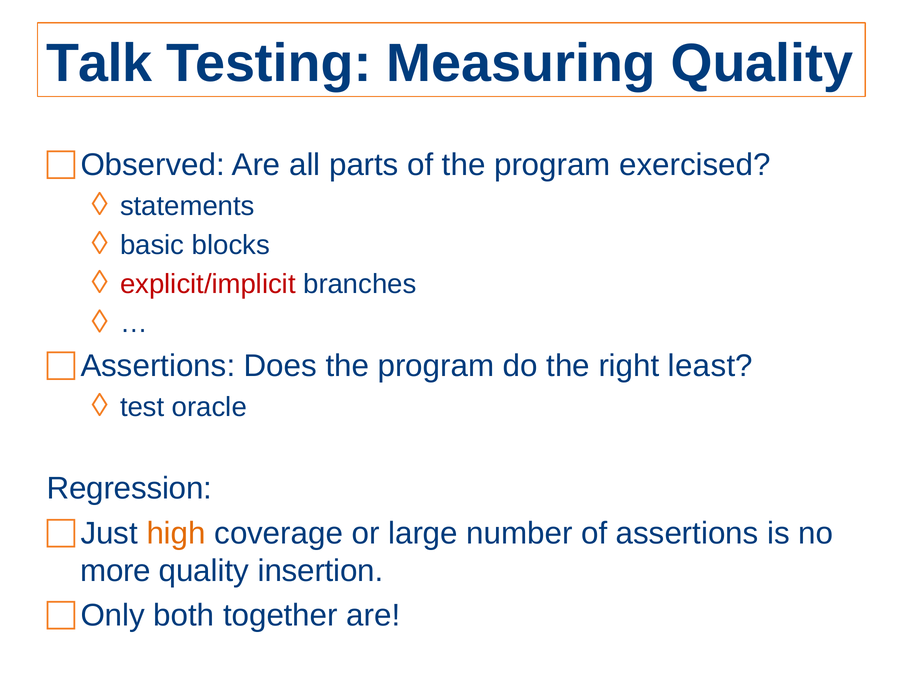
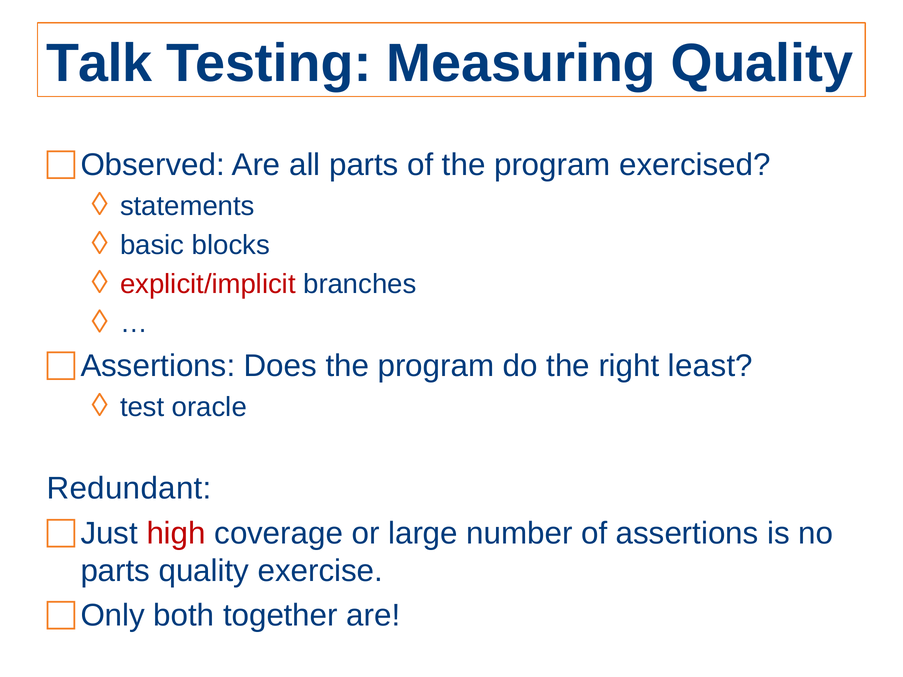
Regression: Regression -> Redundant (129, 489)
high colour: orange -> red (176, 533)
more: more -> parts (115, 571)
insertion: insertion -> exercise (320, 571)
